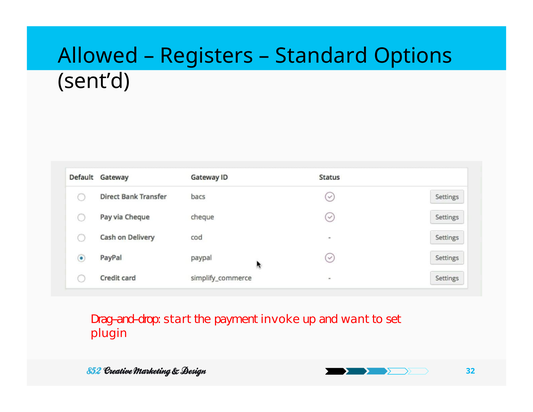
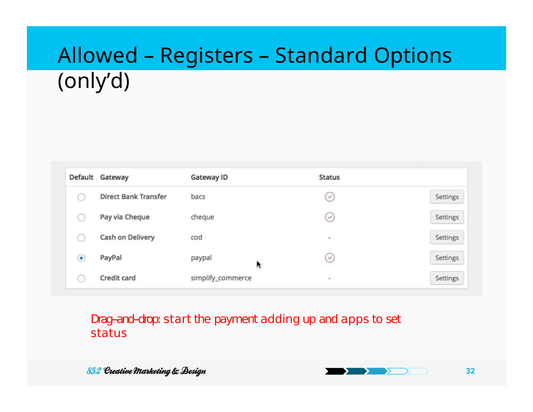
sent’d: sent’d -> only’d (94, 81)
invoke: invoke -> adding (280, 319)
want: want -> apps (355, 319)
plugin: plugin -> status (109, 333)
